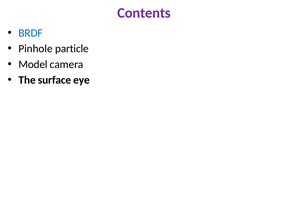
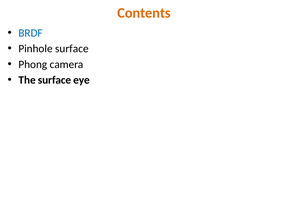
Contents colour: purple -> orange (144, 13)
Pinhole particle: particle -> surface (72, 49)
Model: Model -> Phong (33, 64)
